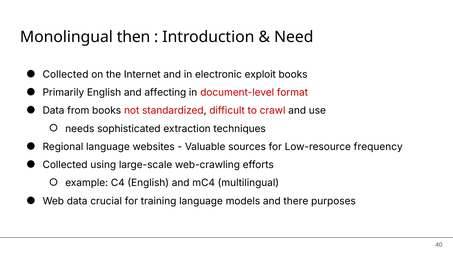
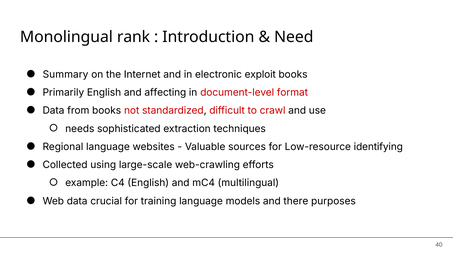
then: then -> rank (134, 37)
Collected: Collected -> Summary (66, 74)
frequency: frequency -> identifying (378, 147)
